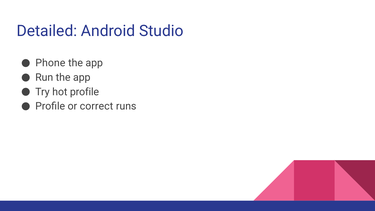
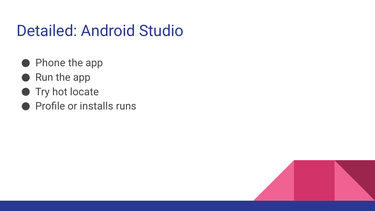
hot profile: profile -> locate (84, 92)
correct: correct -> installs (97, 106)
